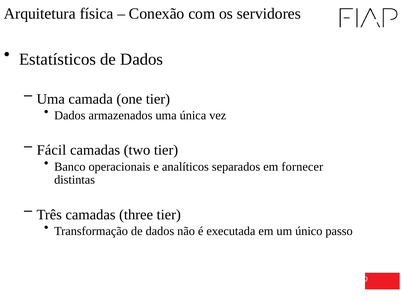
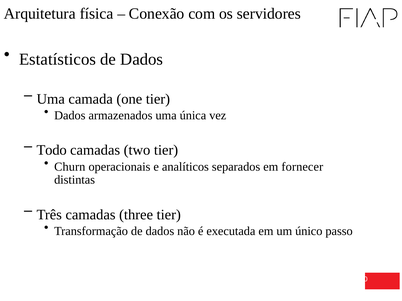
Fácil: Fácil -> Todo (52, 150)
Banco: Banco -> Churn (70, 167)
